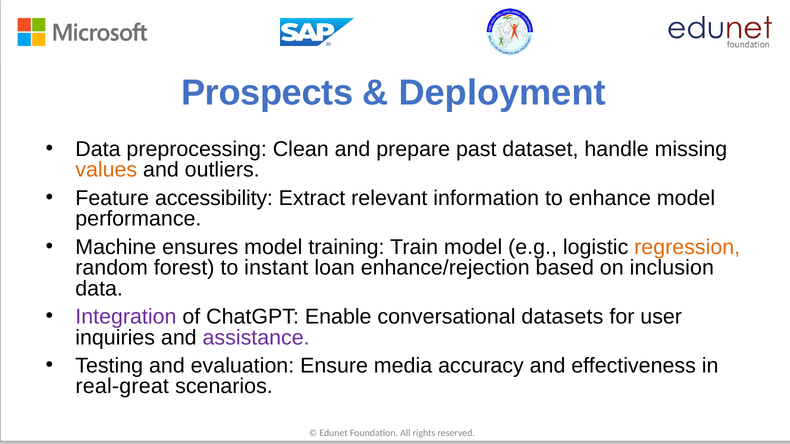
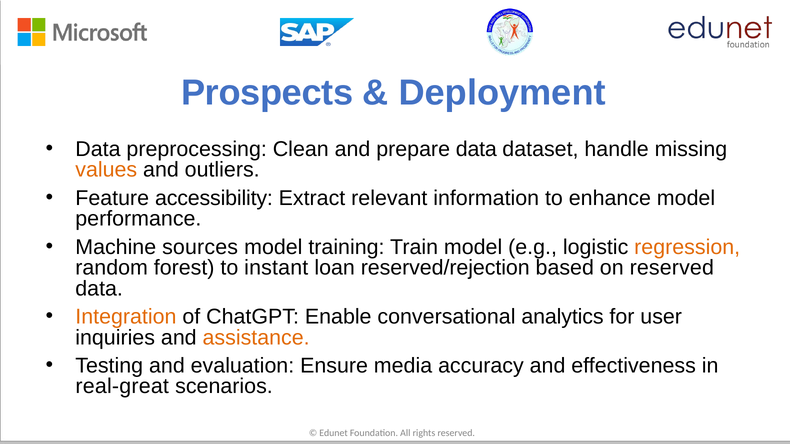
prepare past: past -> data (476, 149)
ensures: ensures -> sources (200, 247)
enhance/rejection: enhance/rejection -> reserved/rejection (445, 268)
on inclusion: inclusion -> reserved (672, 268)
Integration colour: purple -> orange (126, 317)
datasets: datasets -> analytics (563, 317)
assistance colour: purple -> orange (256, 338)
